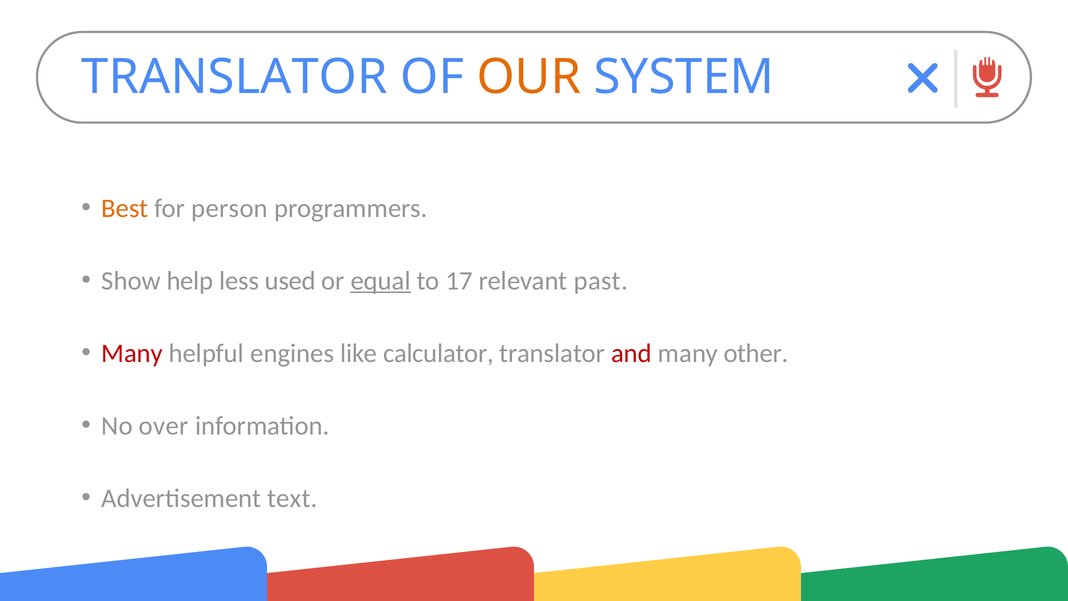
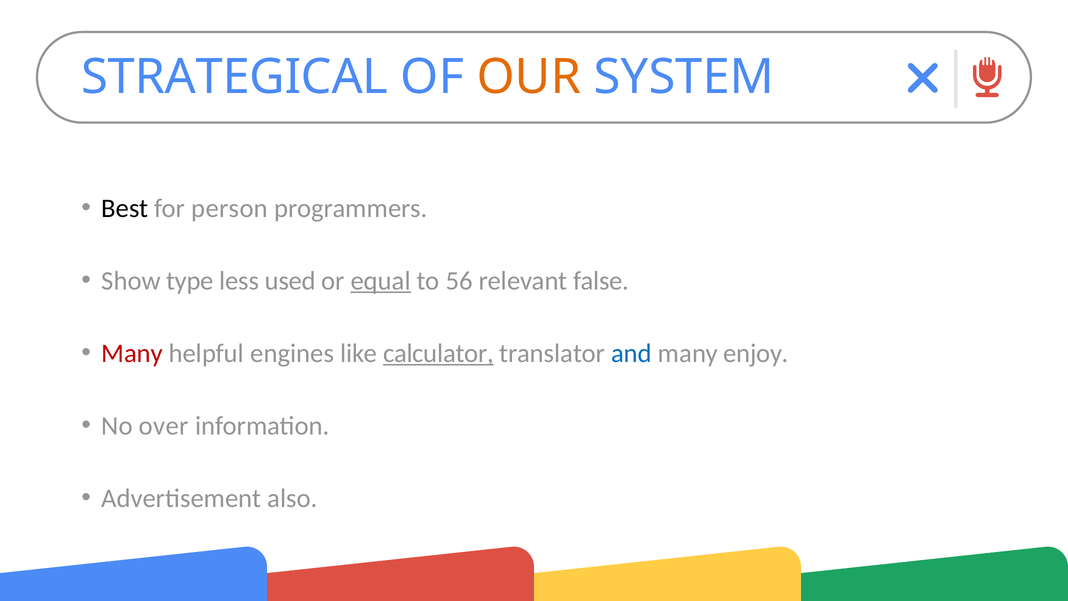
TRANSLATOR: TRANSLATOR -> STRATEGICAL (235, 77)
Best colour: orange -> black (125, 208)
help: help -> type (190, 281)
17: 17 -> 56 (459, 281)
past: past -> false (601, 281)
calculator underline: none -> present (438, 353)
and colour: red -> blue (631, 353)
other: other -> enjoy (756, 353)
text: text -> also (292, 498)
